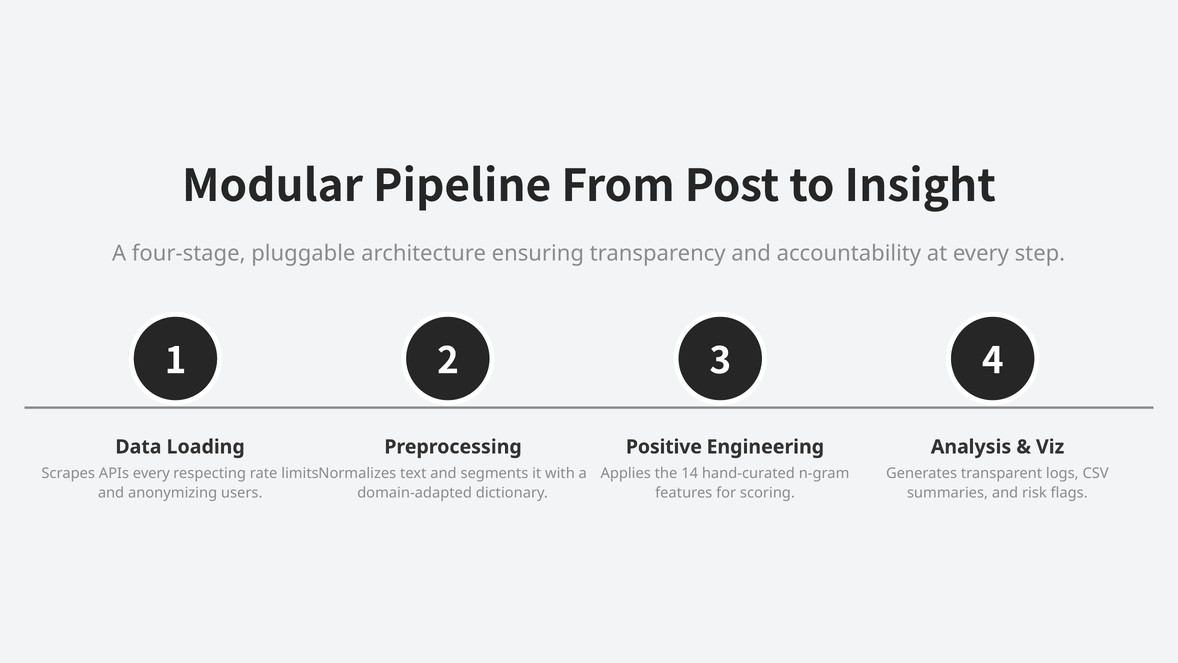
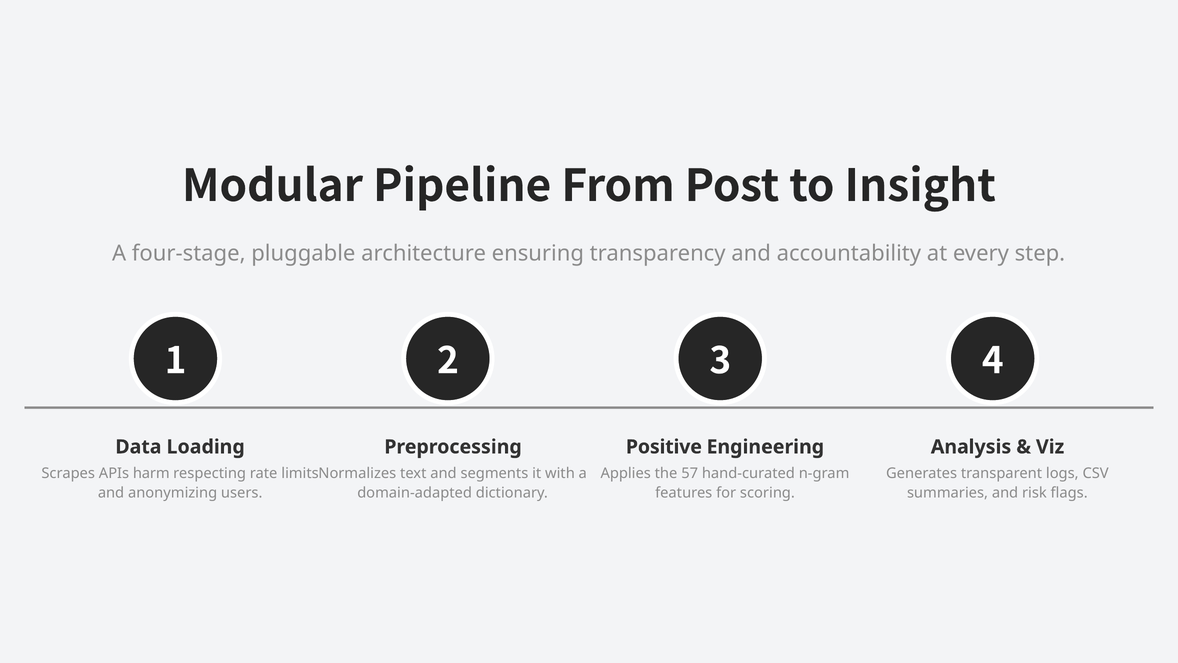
APIs every: every -> harm (151, 473)
14: 14 -> 57 (690, 473)
